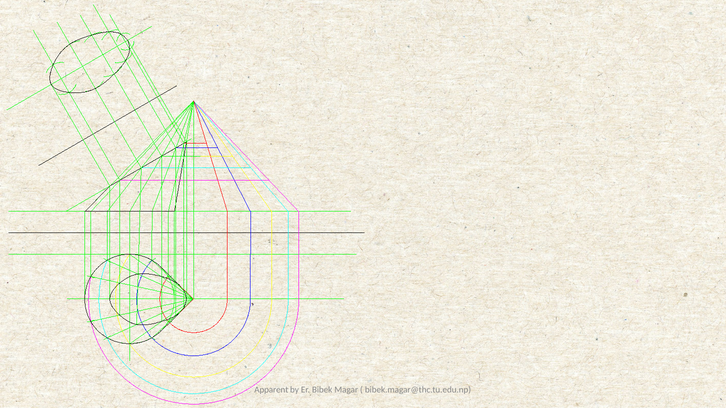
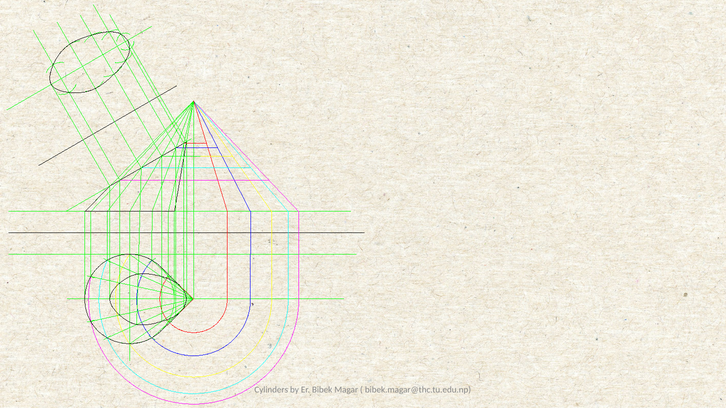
Apparent: Apparent -> Cylinders (271, 390)
